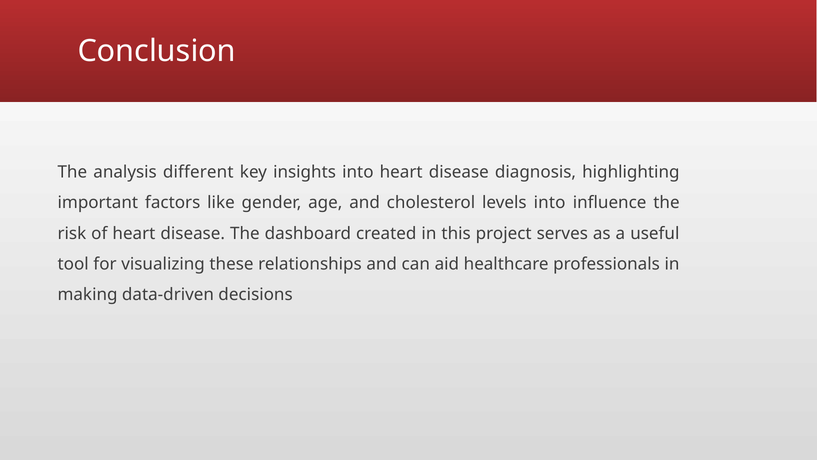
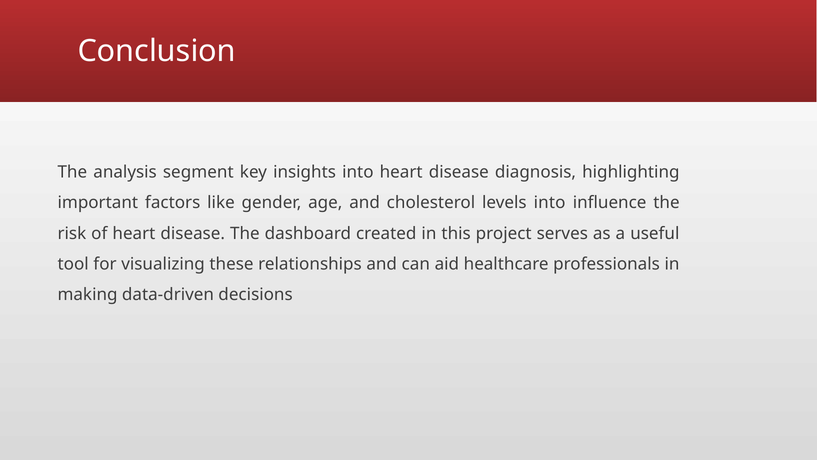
different: different -> segment (198, 172)
